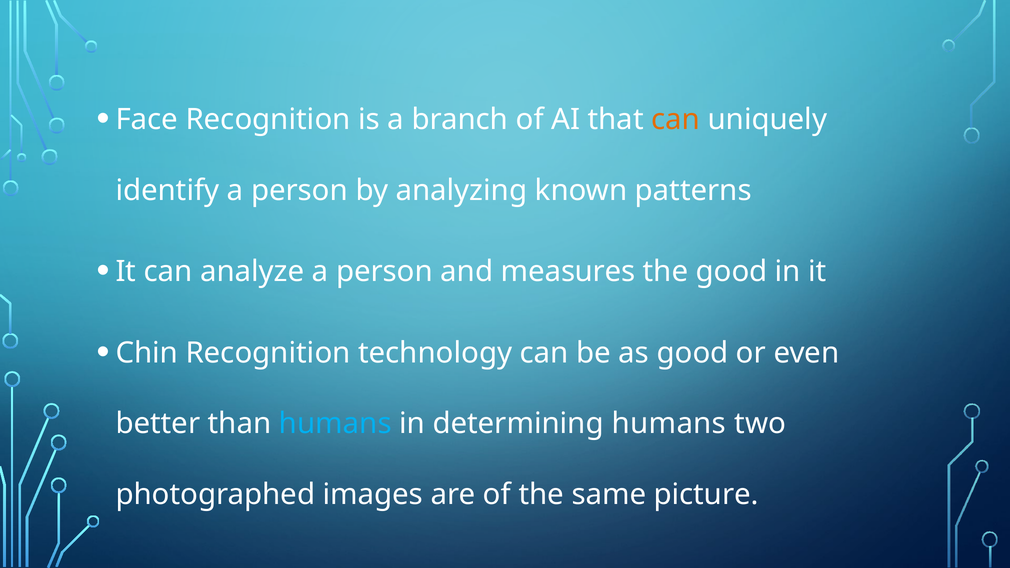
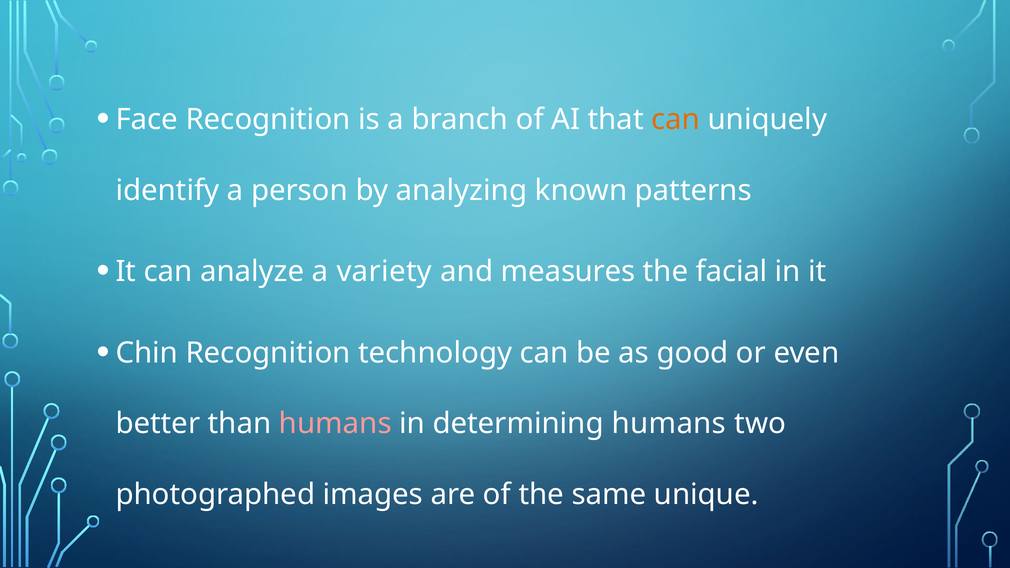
analyze a person: person -> variety (384, 272)
the good: good -> facial (732, 272)
humans colour: light blue -> pink (335, 424)
picture: picture -> unique (706, 495)
